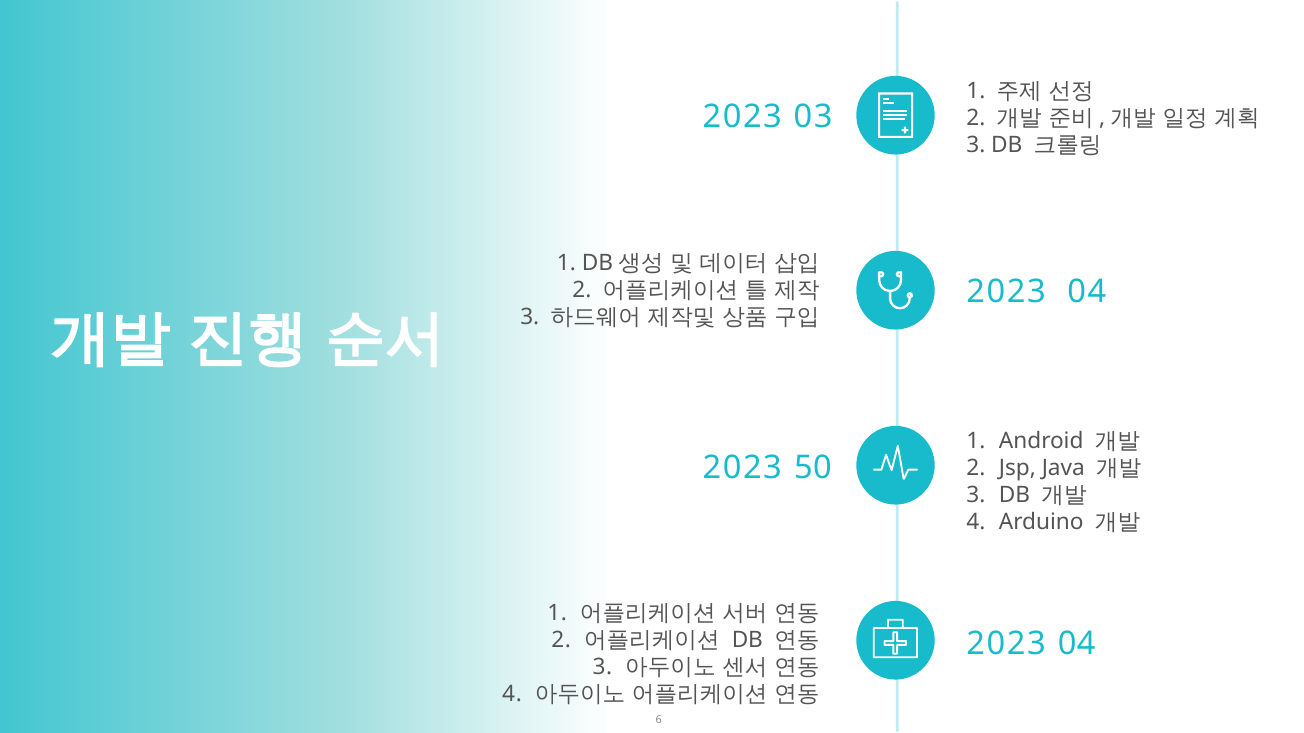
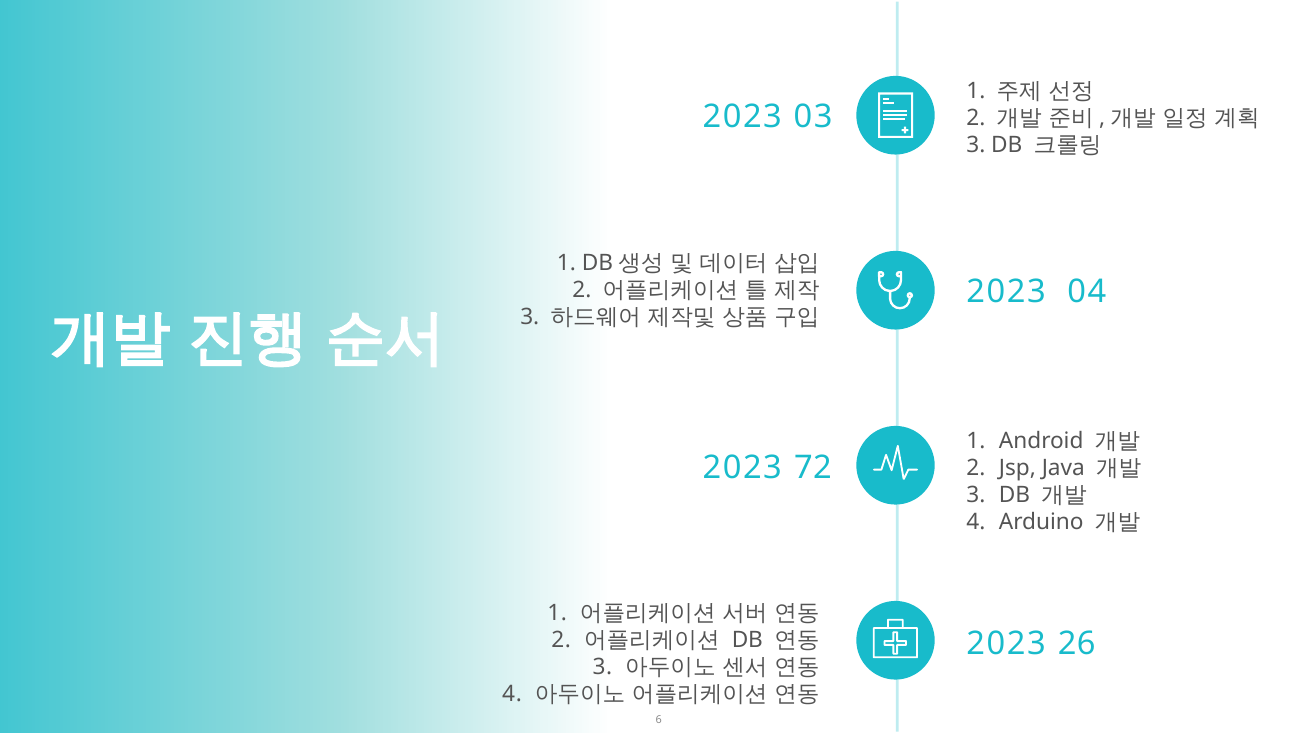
50: 50 -> 72 (813, 468)
04: 04 -> 26 (1077, 644)
